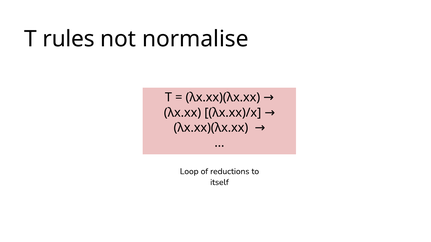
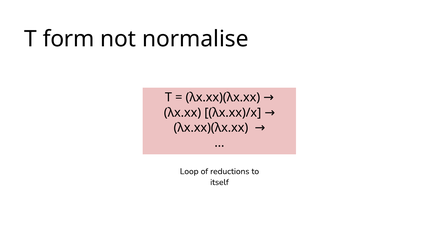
rules: rules -> form (69, 39)
